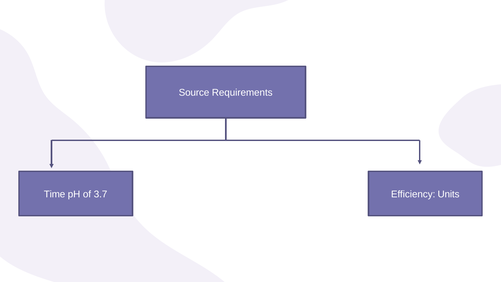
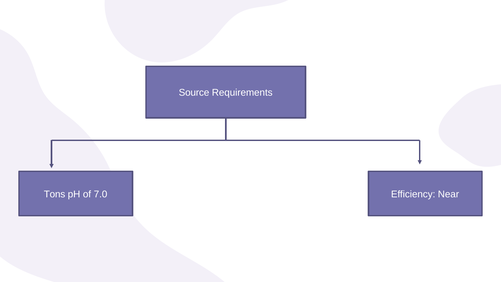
Time: Time -> Tons (55, 194)
3.7: 3.7 -> 7.0 (101, 194)
Units: Units -> Near (448, 194)
